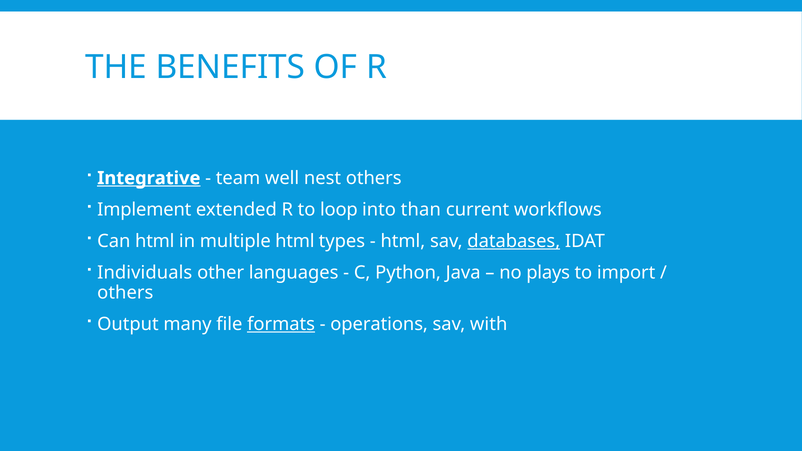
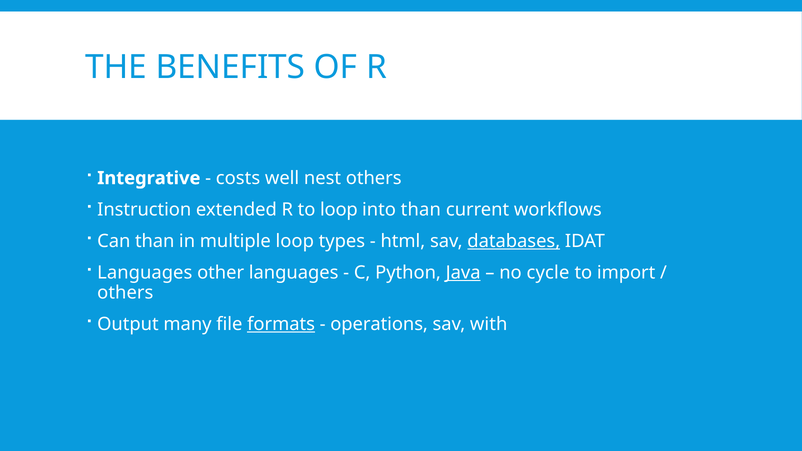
Integrative underline: present -> none (149, 178)
team: team -> costs (238, 178)
Implement: Implement -> Instruction (144, 210)
Can html: html -> than (155, 241)
multiple html: html -> loop (295, 241)
Individuals: Individuals -> Languages (145, 273)
Java underline: none -> present (463, 273)
plays: plays -> cycle (548, 273)
